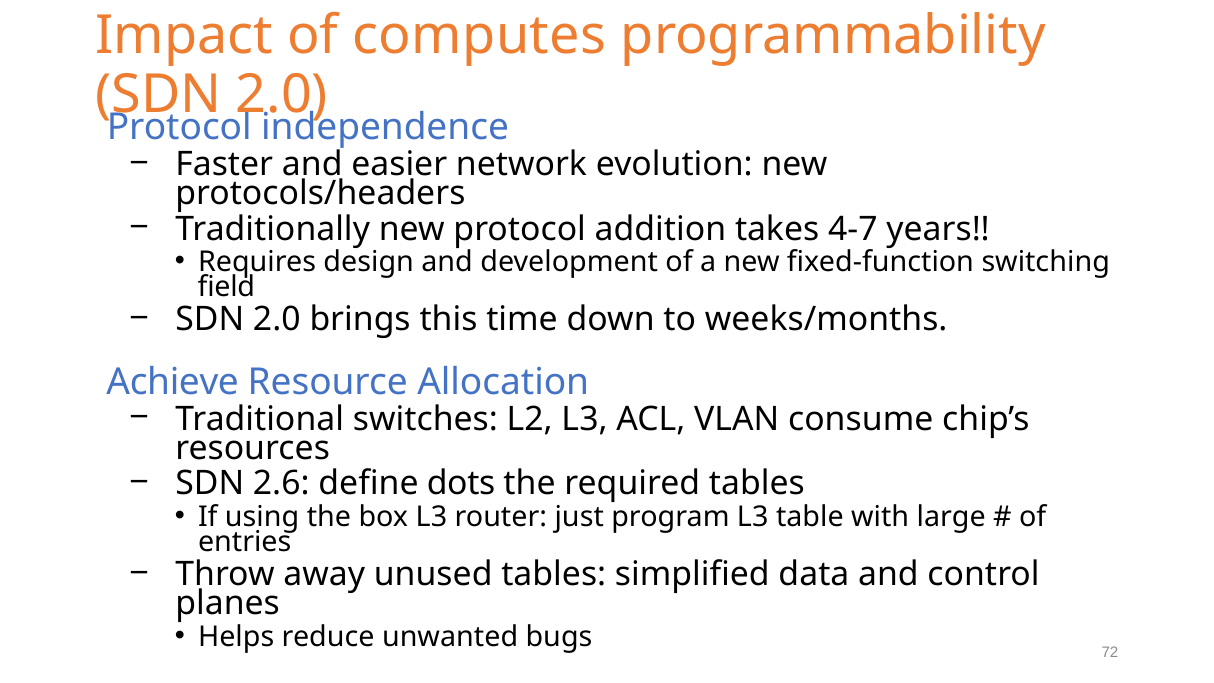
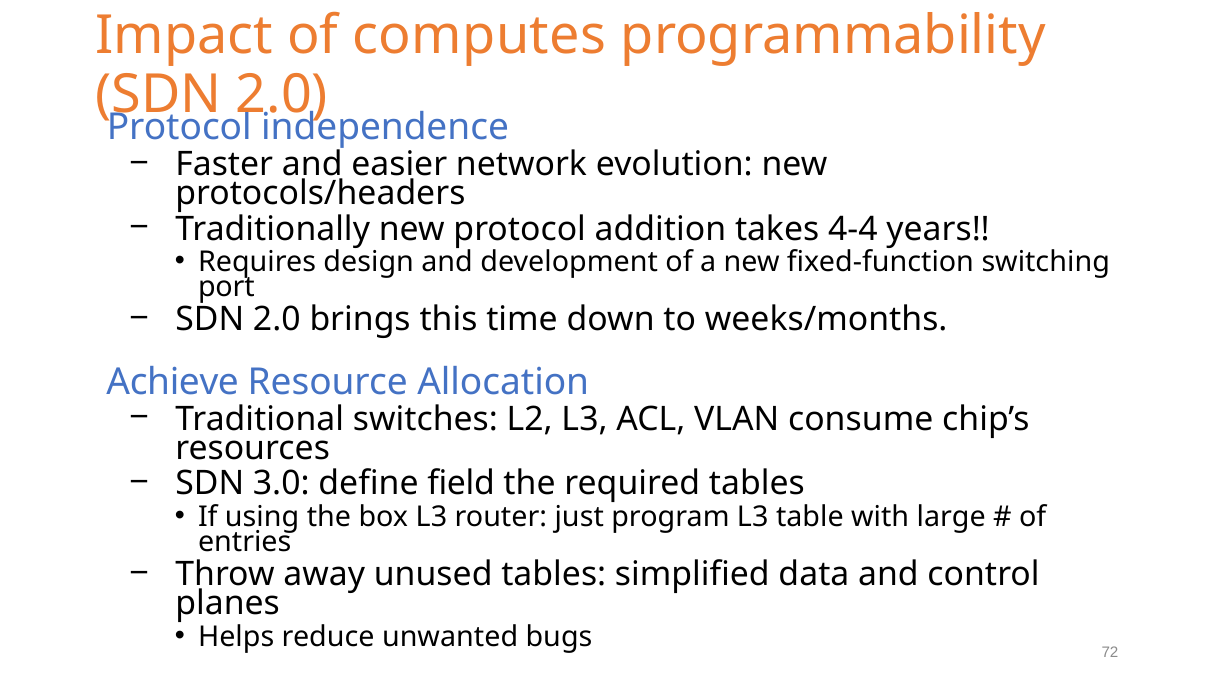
4-7: 4-7 -> 4-4 (853, 229)
field: field -> port (226, 287)
2.6: 2.6 -> 3.0 (281, 484)
dots: dots -> field (461, 484)
